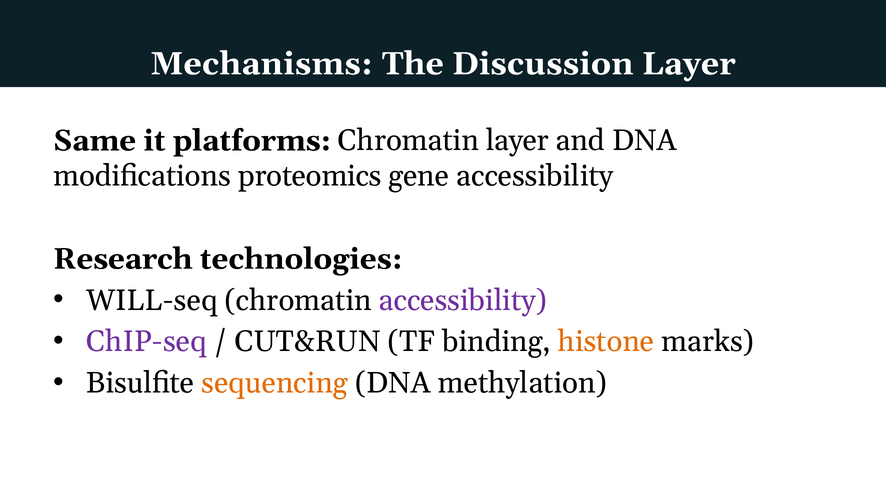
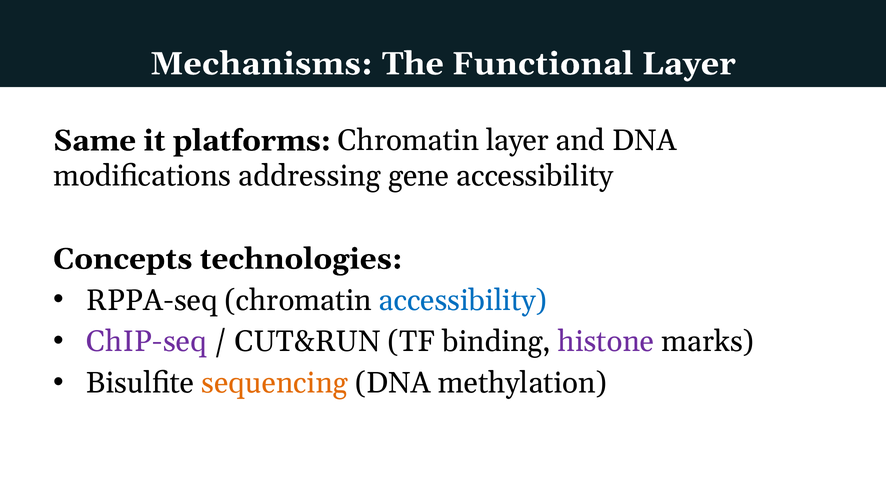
Discussion: Discussion -> Functional (543, 64)
proteomics: proteomics -> addressing (310, 176)
Research: Research -> Concepts (123, 259)
WILL-seq: WILL-seq -> RPPA-seq (152, 300)
accessibility colour: purple -> blue (463, 300)
histone colour: orange -> purple (606, 341)
